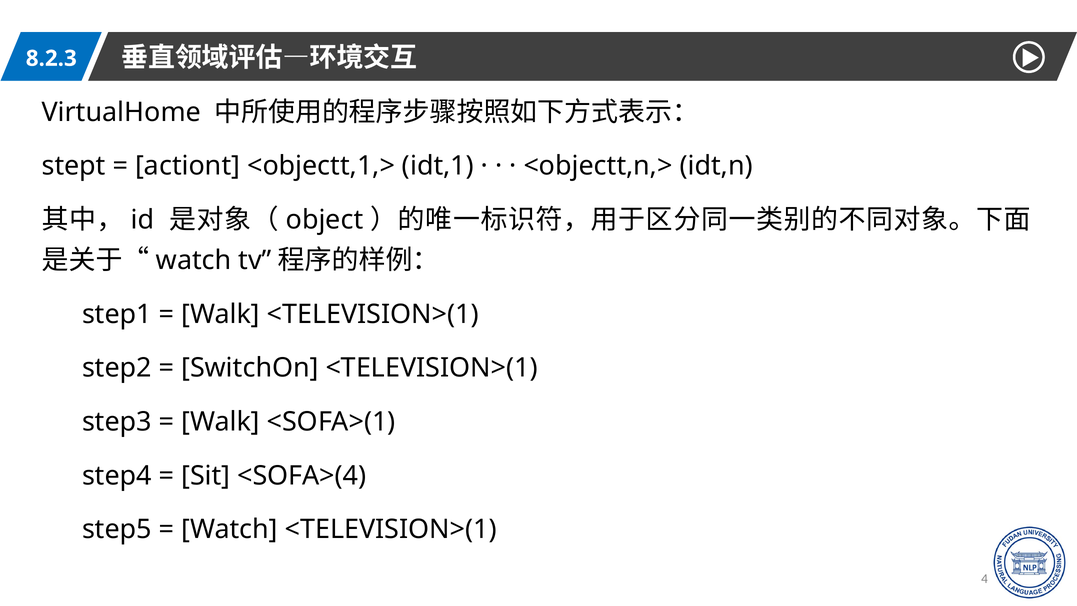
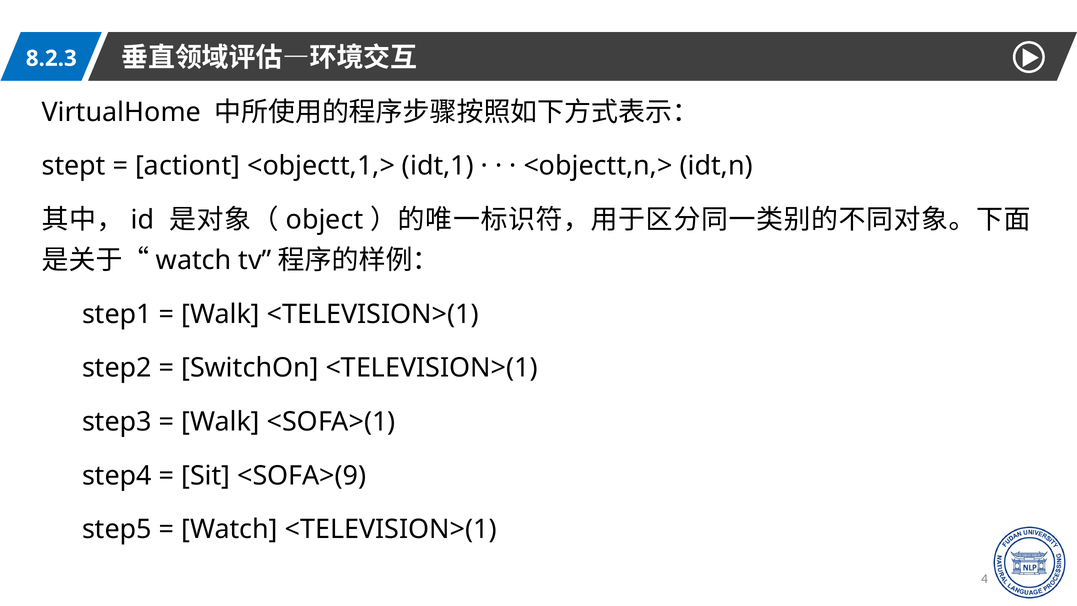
<SOFA>(4: <SOFA>(4 -> <SOFA>(9 (302, 476)
